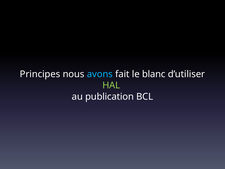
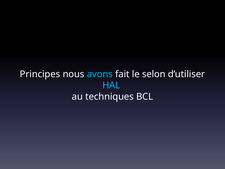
blanc: blanc -> selon (154, 74)
HAL colour: light green -> light blue (111, 85)
publication: publication -> techniques (110, 96)
